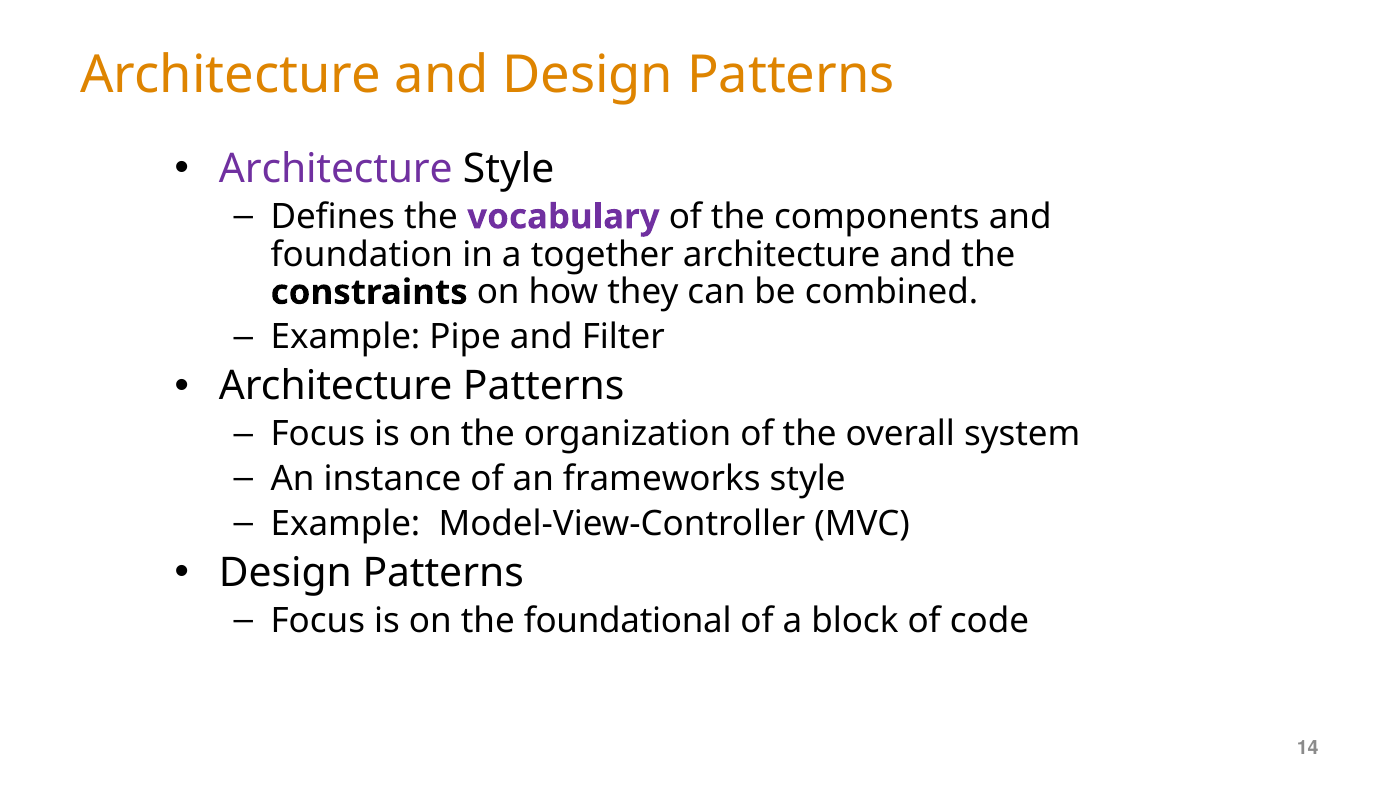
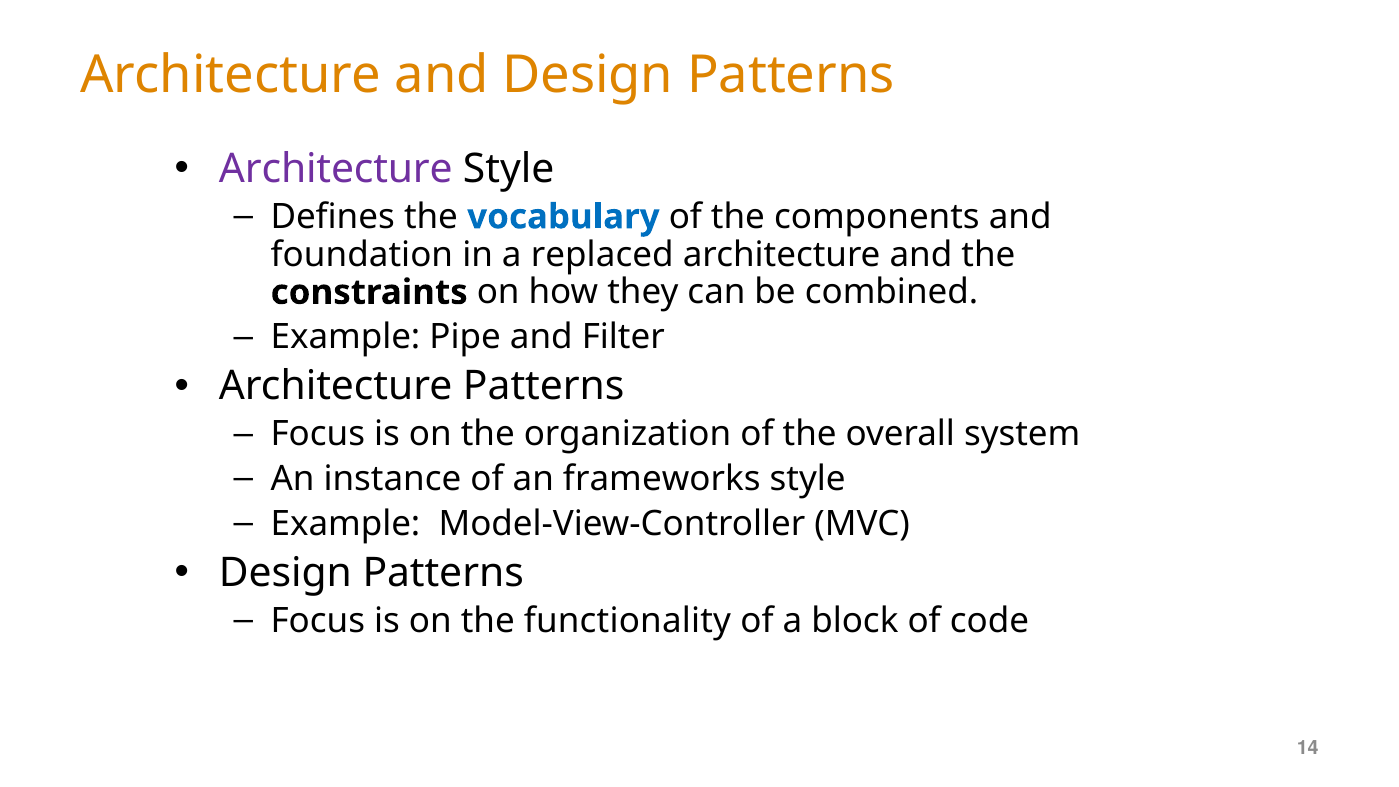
vocabulary colour: purple -> blue (563, 217)
together: together -> replaced (602, 255)
foundational: foundational -> functionality (627, 621)
